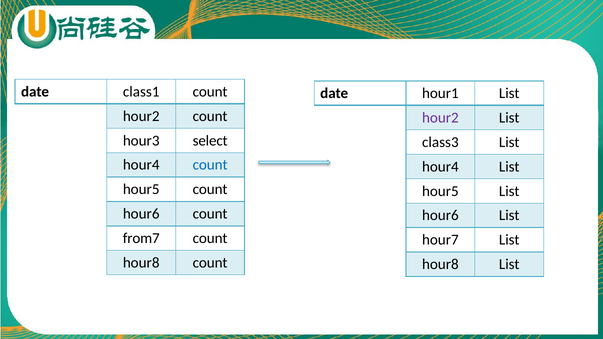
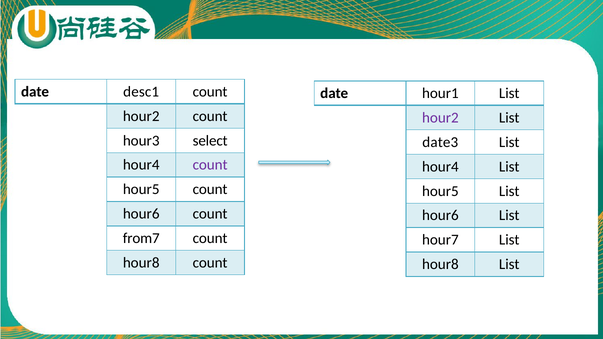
class1: class1 -> desc1 (141, 92)
class3: class3 -> date3 (440, 142)
count colour: blue -> purple (210, 165)
